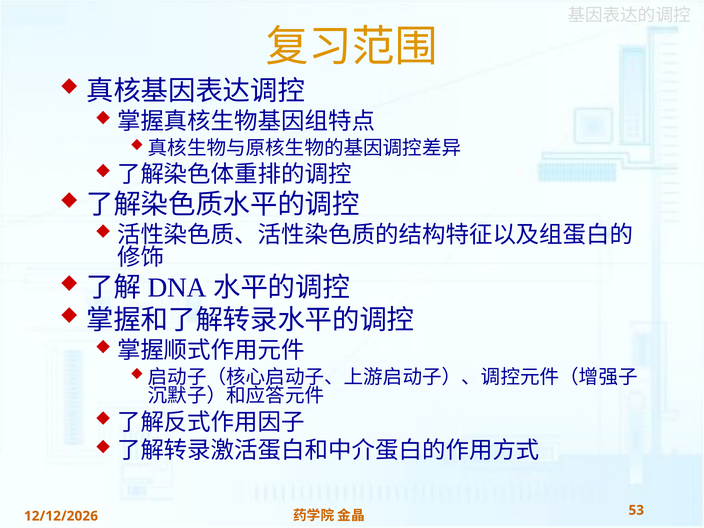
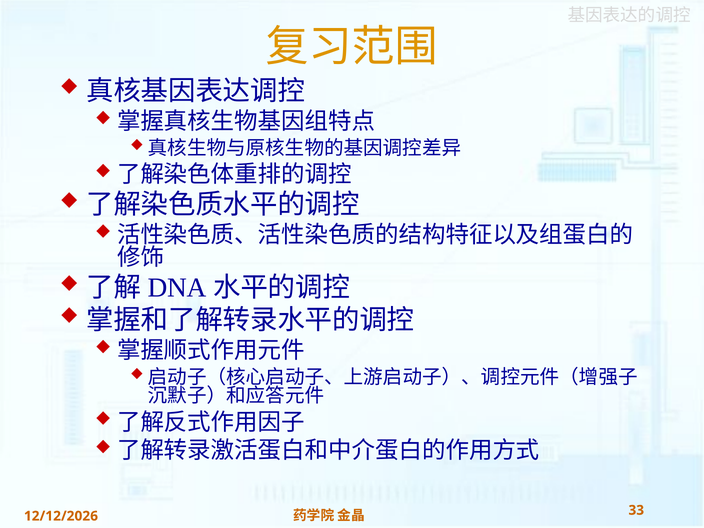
53: 53 -> 33 (636, 510)
